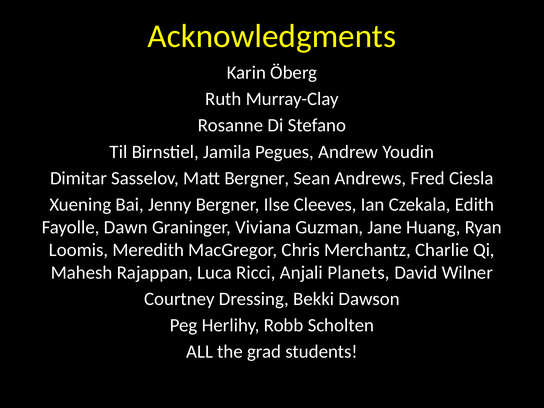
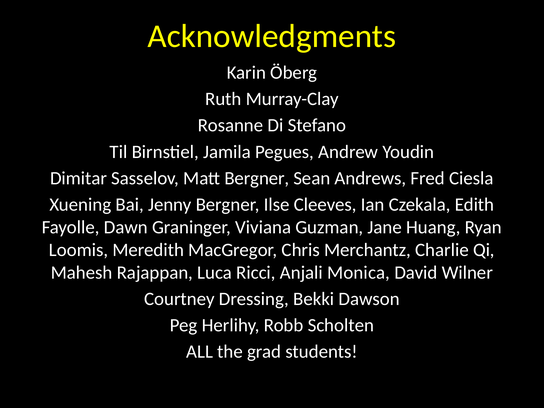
Planets: Planets -> Monica (359, 273)
